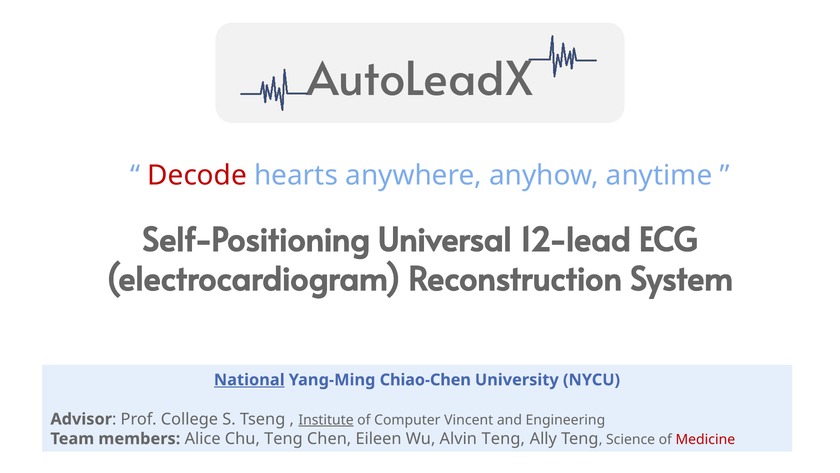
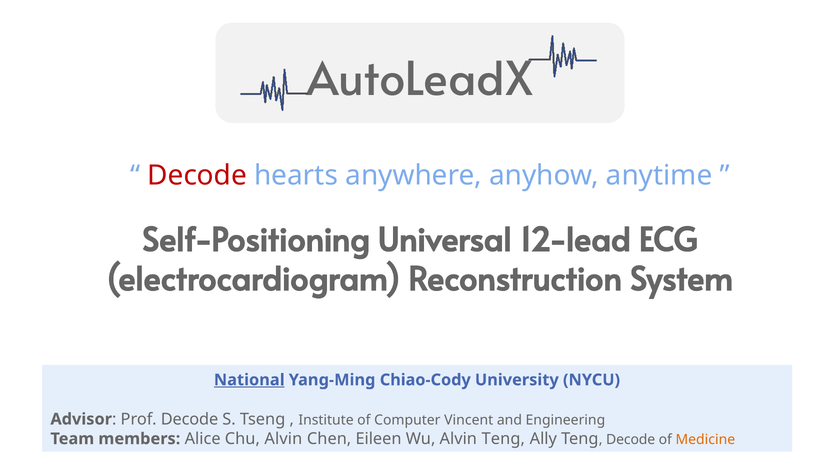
Chiao-Chen: Chiao-Chen -> Chiao-Cody (425, 380)
Prof College: College -> Decode (190, 419)
Institute underline: present -> none (326, 420)
Chu Teng: Teng -> Alvin (283, 438)
Teng Science: Science -> Decode (631, 439)
Medicine colour: red -> orange (705, 439)
